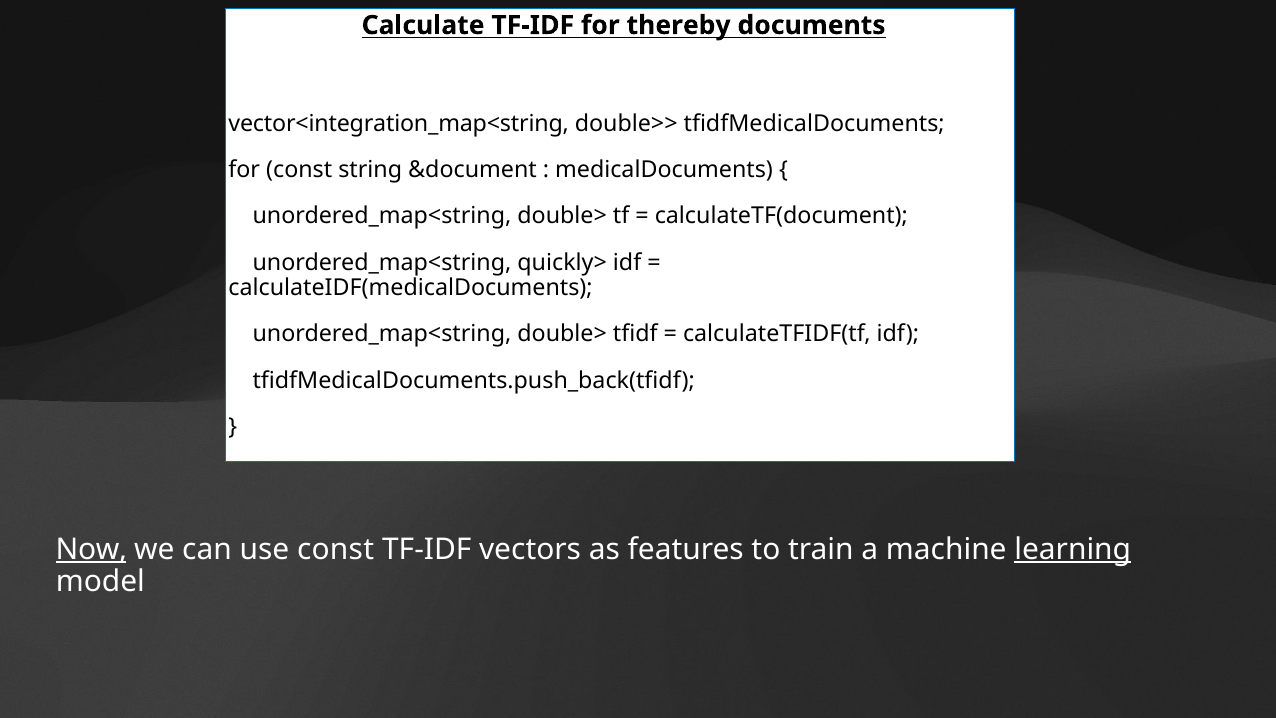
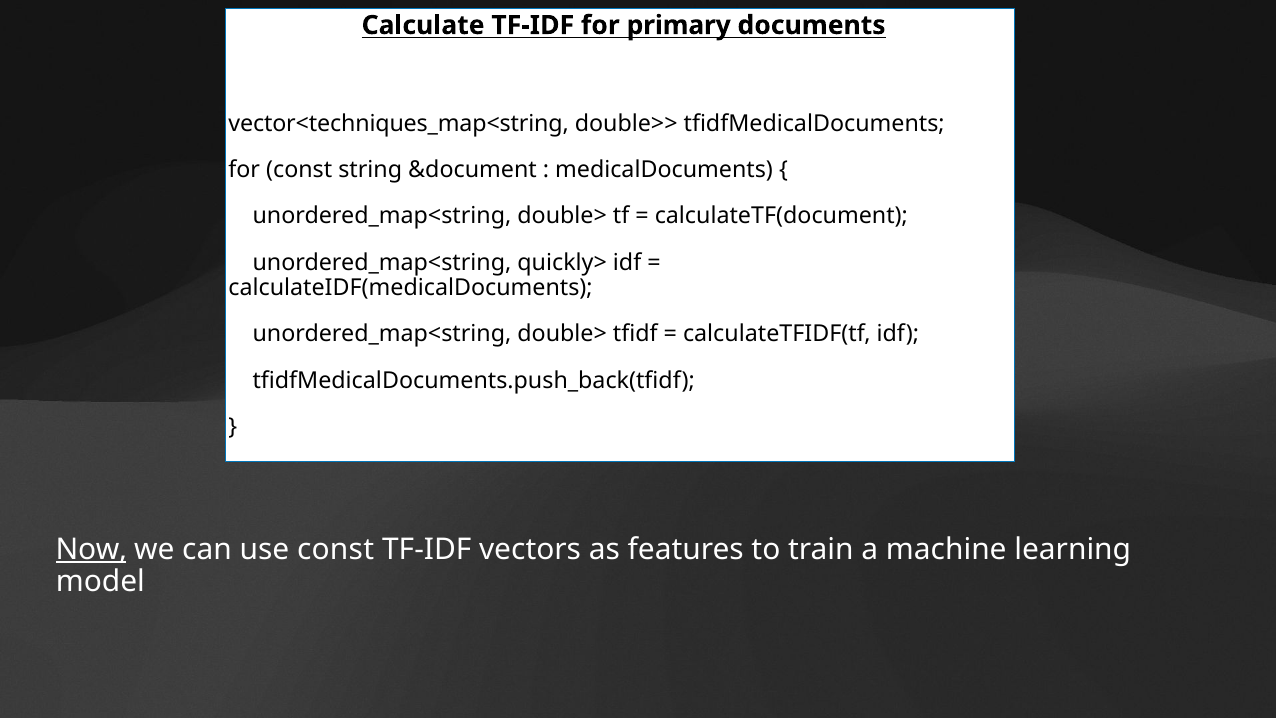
thereby: thereby -> primary (679, 25)
vector<integration_map<string: vector<integration_map<string -> vector<techniques_map<string (399, 123)
learning underline: present -> none (1073, 549)
